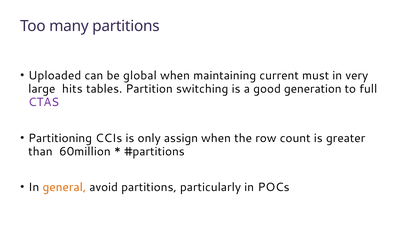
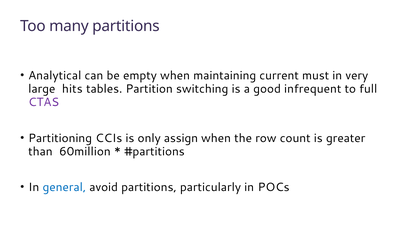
Uploaded: Uploaded -> Analytical (55, 76)
global: global -> empty (140, 76)
generation: generation -> infrequent (313, 89)
general colour: orange -> blue (64, 187)
